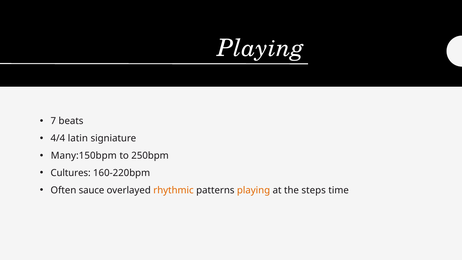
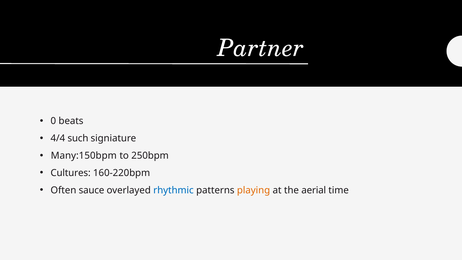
Playing: Playing -> Partner (261, 48)
7: 7 -> 0 (53, 121)
latin: latin -> such (78, 138)
rhythmic colour: orange -> blue (173, 190)
steps: steps -> aerial (314, 190)
